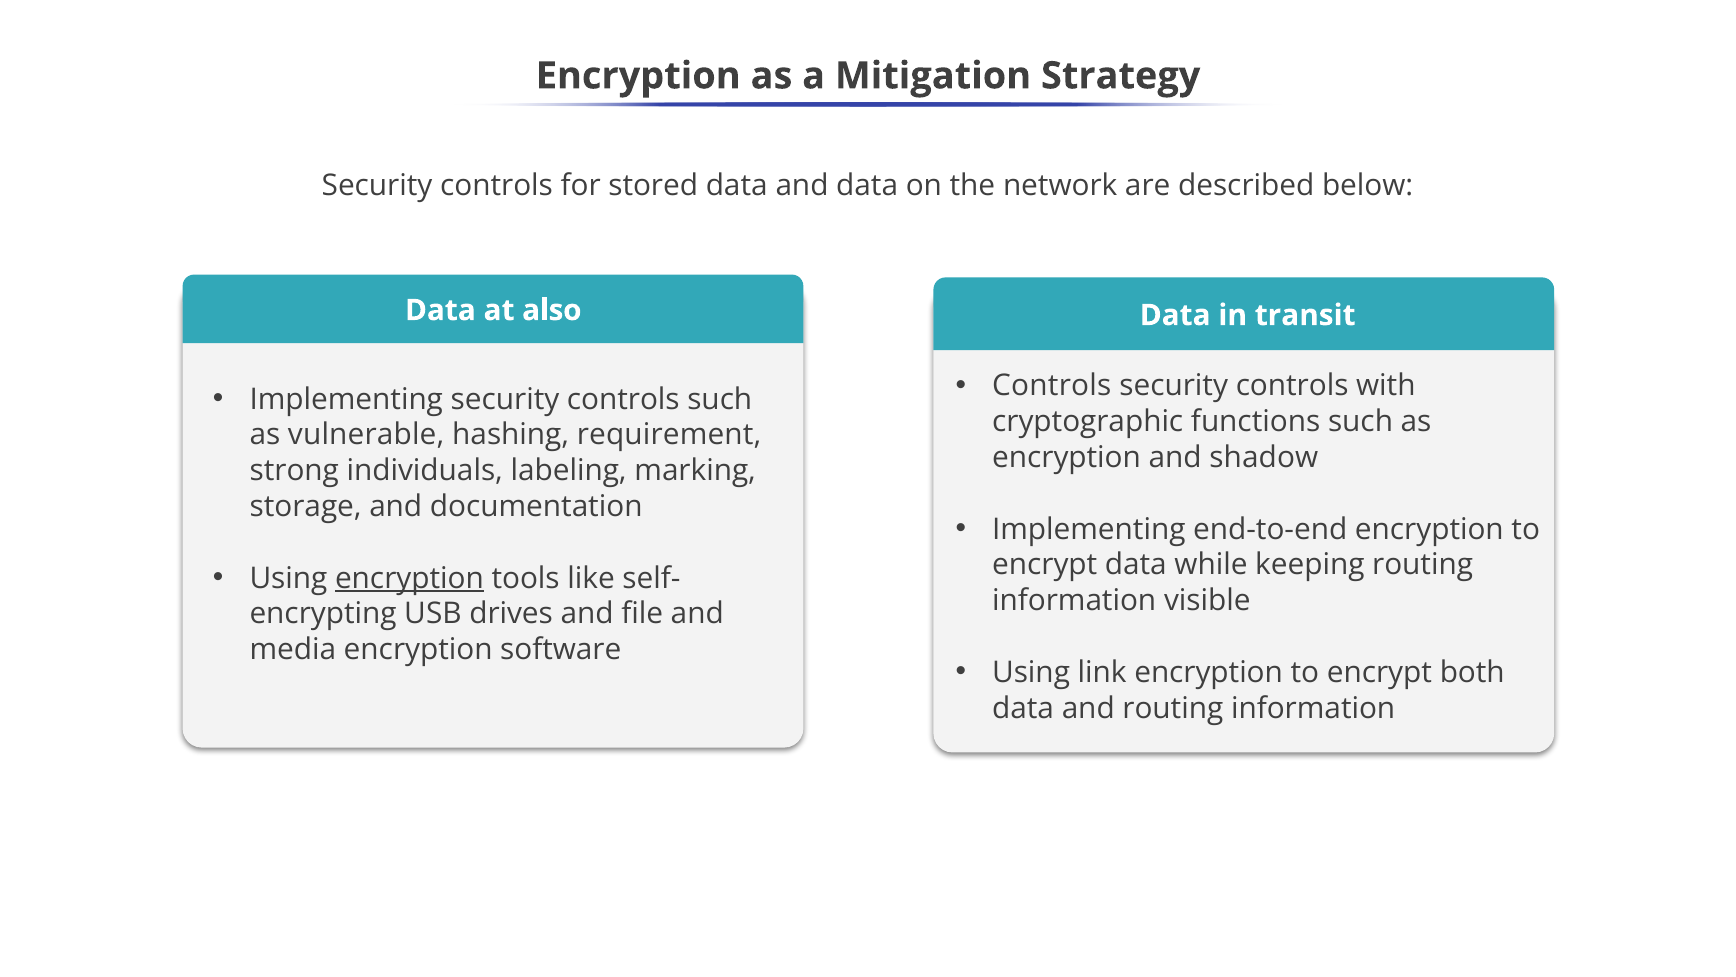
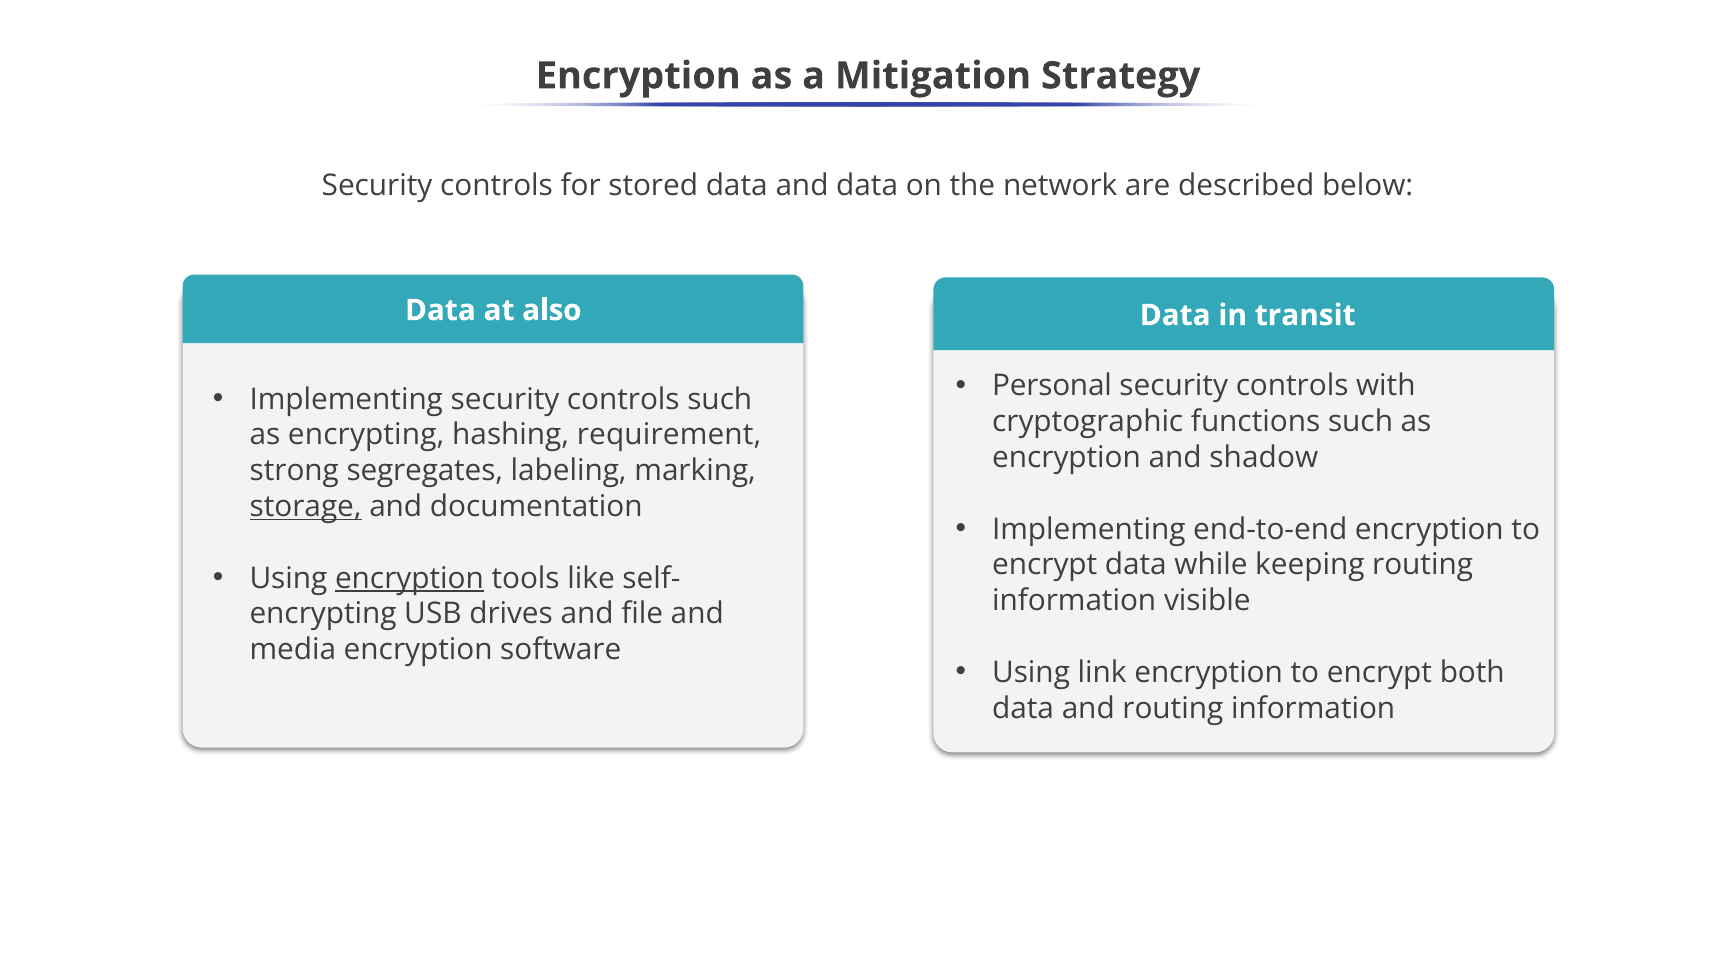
Controls: Controls -> Personal (1052, 386)
as vulnerable: vulnerable -> encrypting (366, 435)
individuals: individuals -> segregates (425, 471)
storage underline: none -> present (306, 506)
